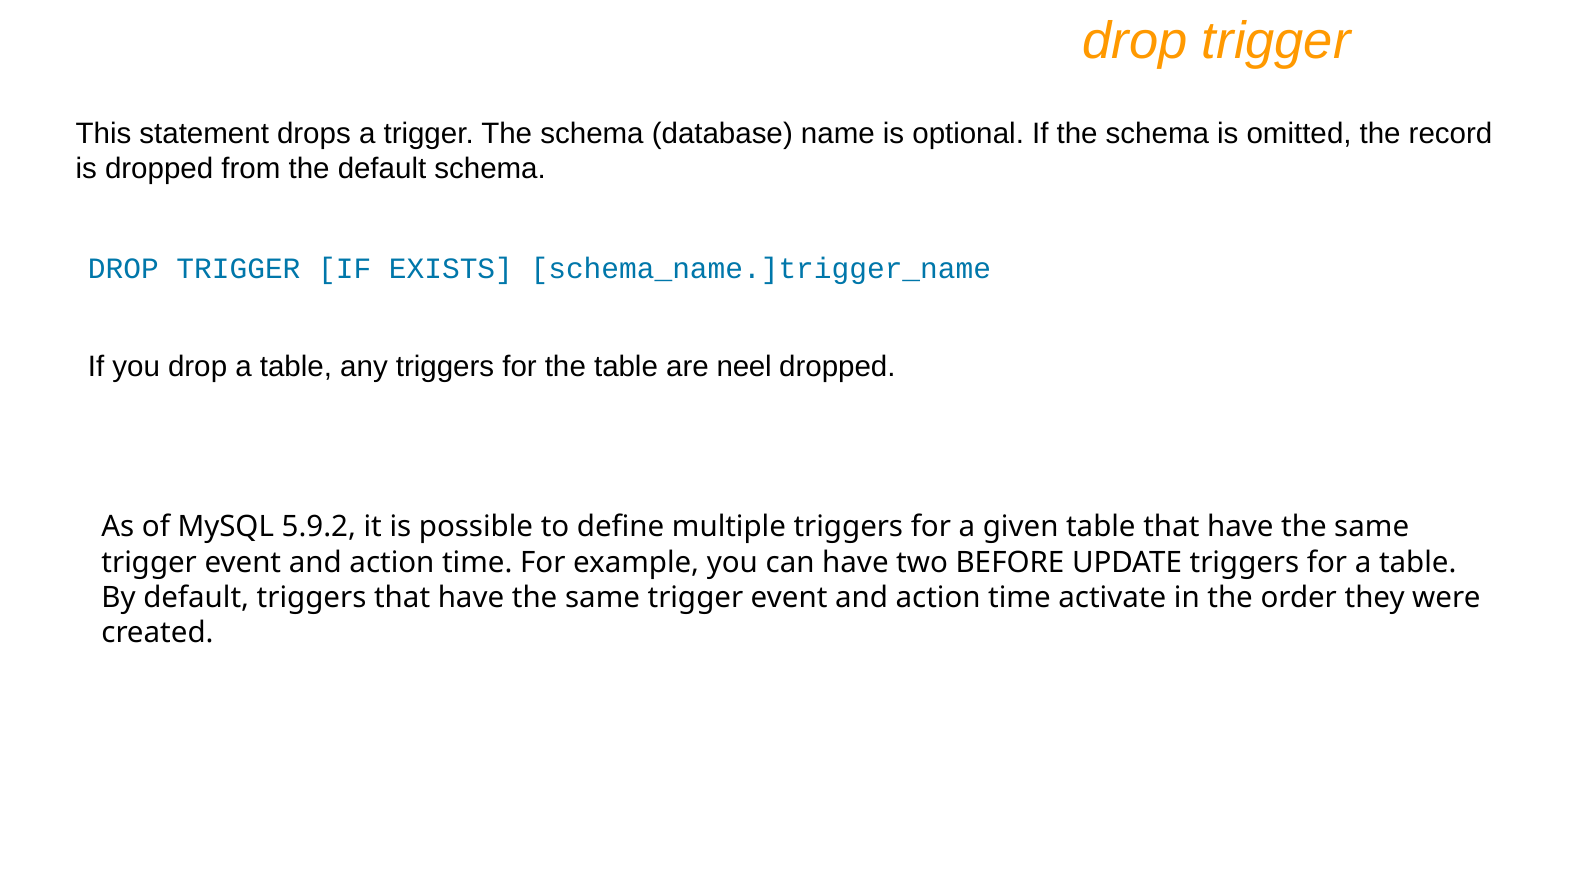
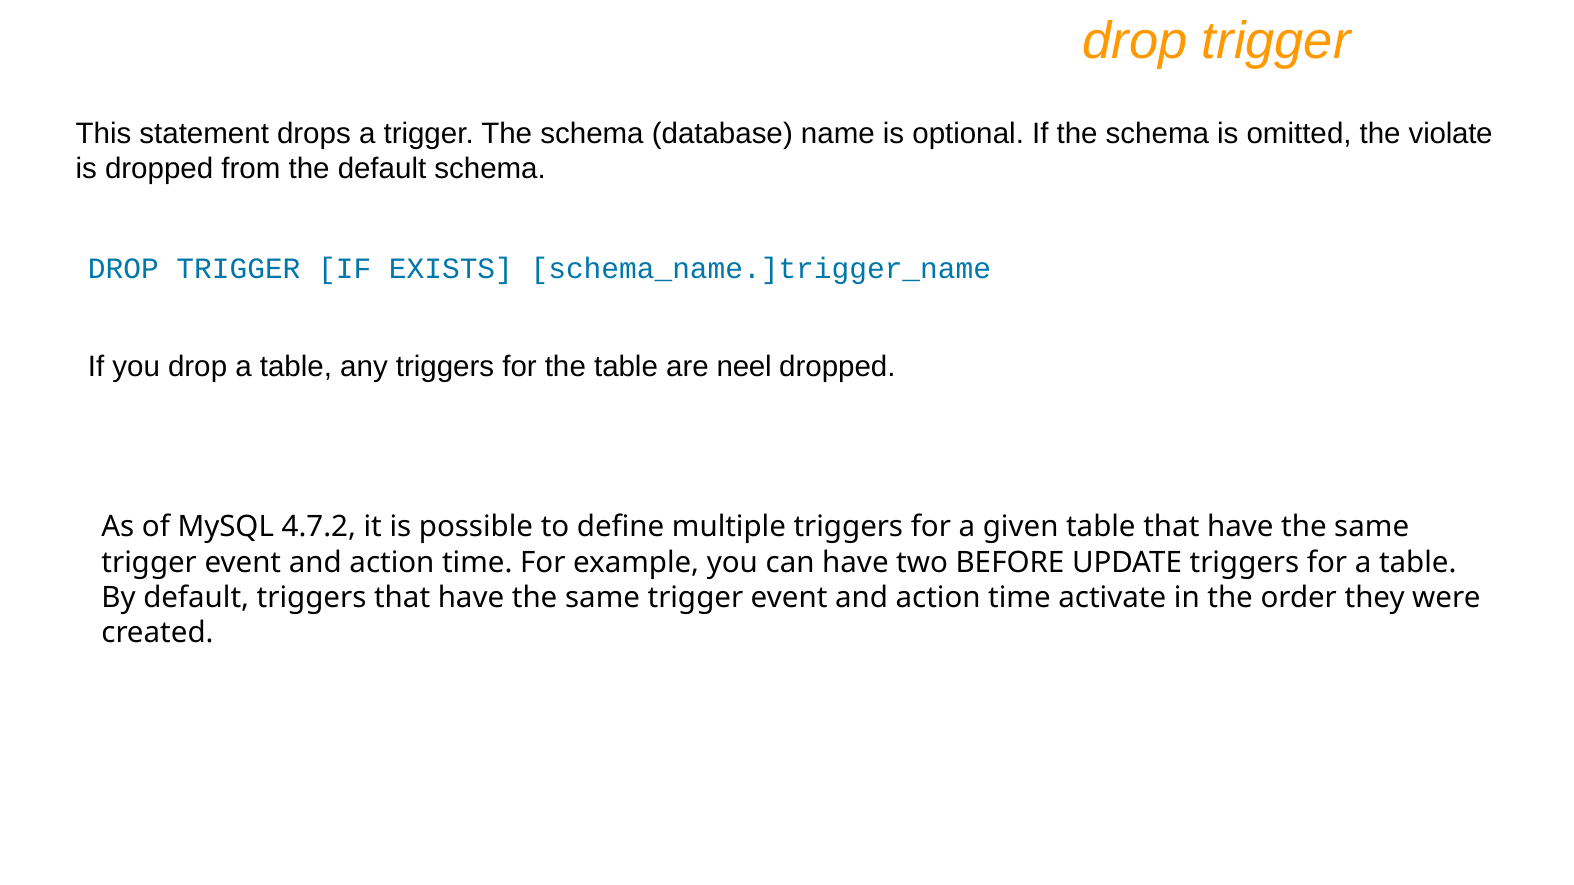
record: record -> violate (1451, 134)
5.9.2: 5.9.2 -> 4.7.2 (319, 527)
